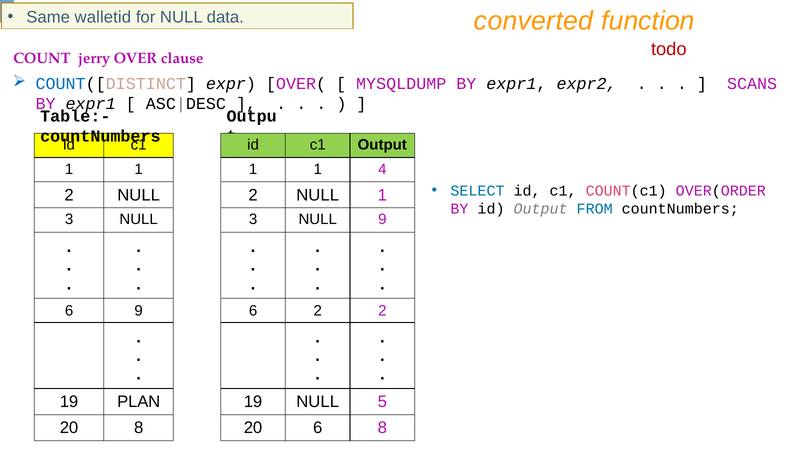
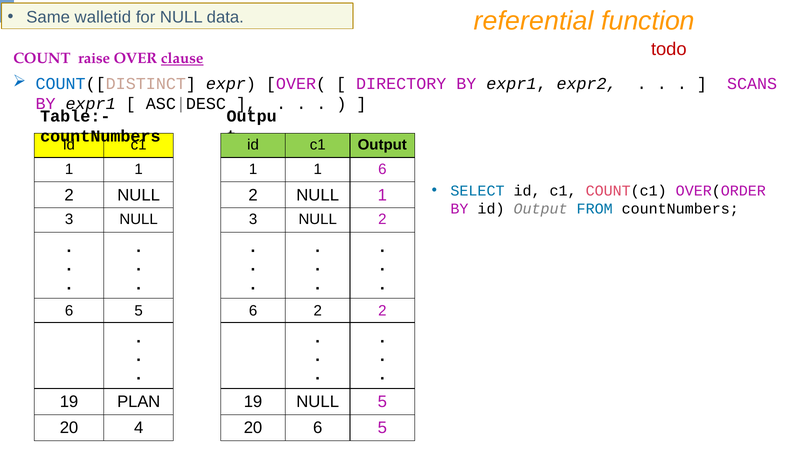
converted: converted -> referential (534, 21)
jerry: jerry -> raise (94, 59)
clause underline: none -> present (182, 59)
MYSQLDUMP: MYSQLDUMP -> DIRECTORY (401, 84)
1 4: 4 -> 6 (382, 169)
NULL 9: 9 -> 2 (382, 220)
9: 9 -> 5 (139, 311)
20 8: 8 -> 4 (139, 428)
20 6 8: 8 -> 5 (382, 428)
